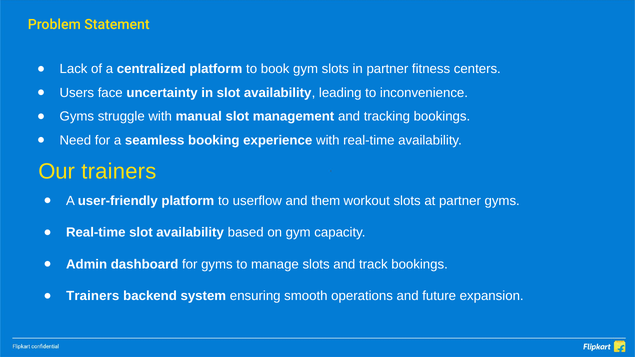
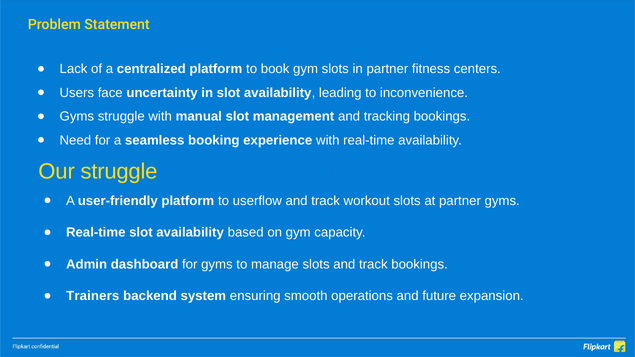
Our trainers: trainers -> struggle (119, 172)
them: them -> track (326, 201)
